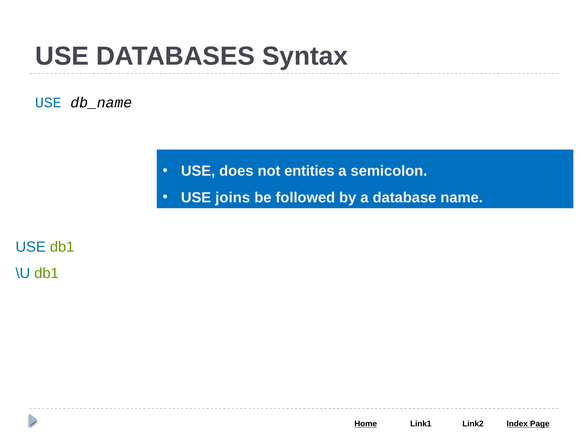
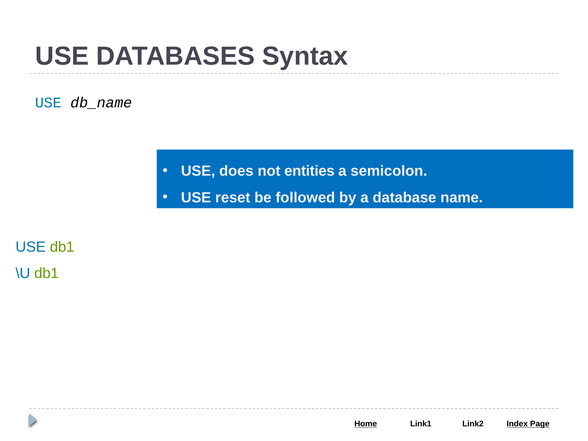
joins: joins -> reset (233, 198)
